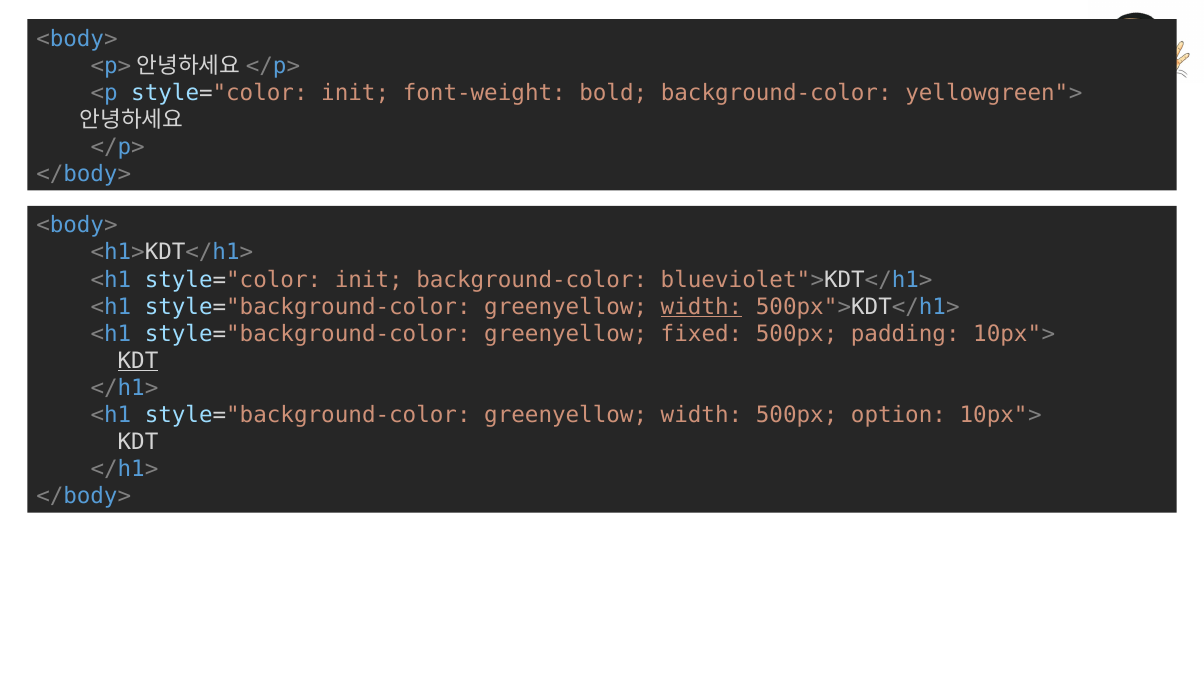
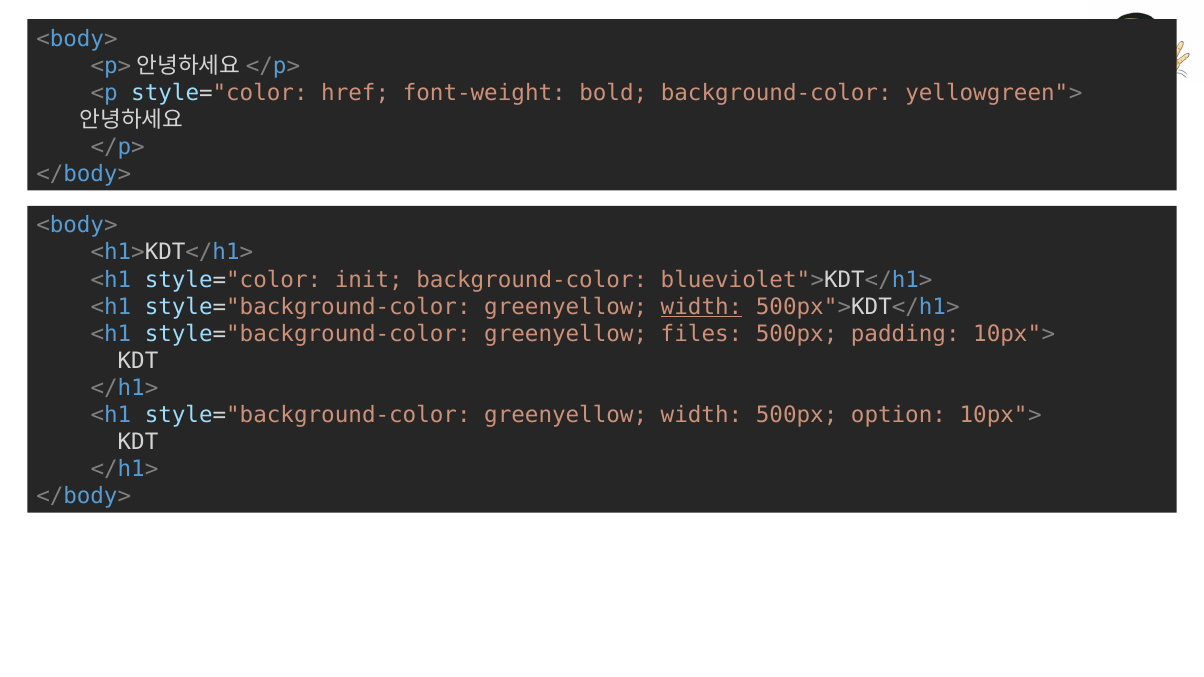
<p style="color init: init -> href (355, 93)
fixed: fixed -> files (702, 334)
KDT underline: present -> none (138, 361)
